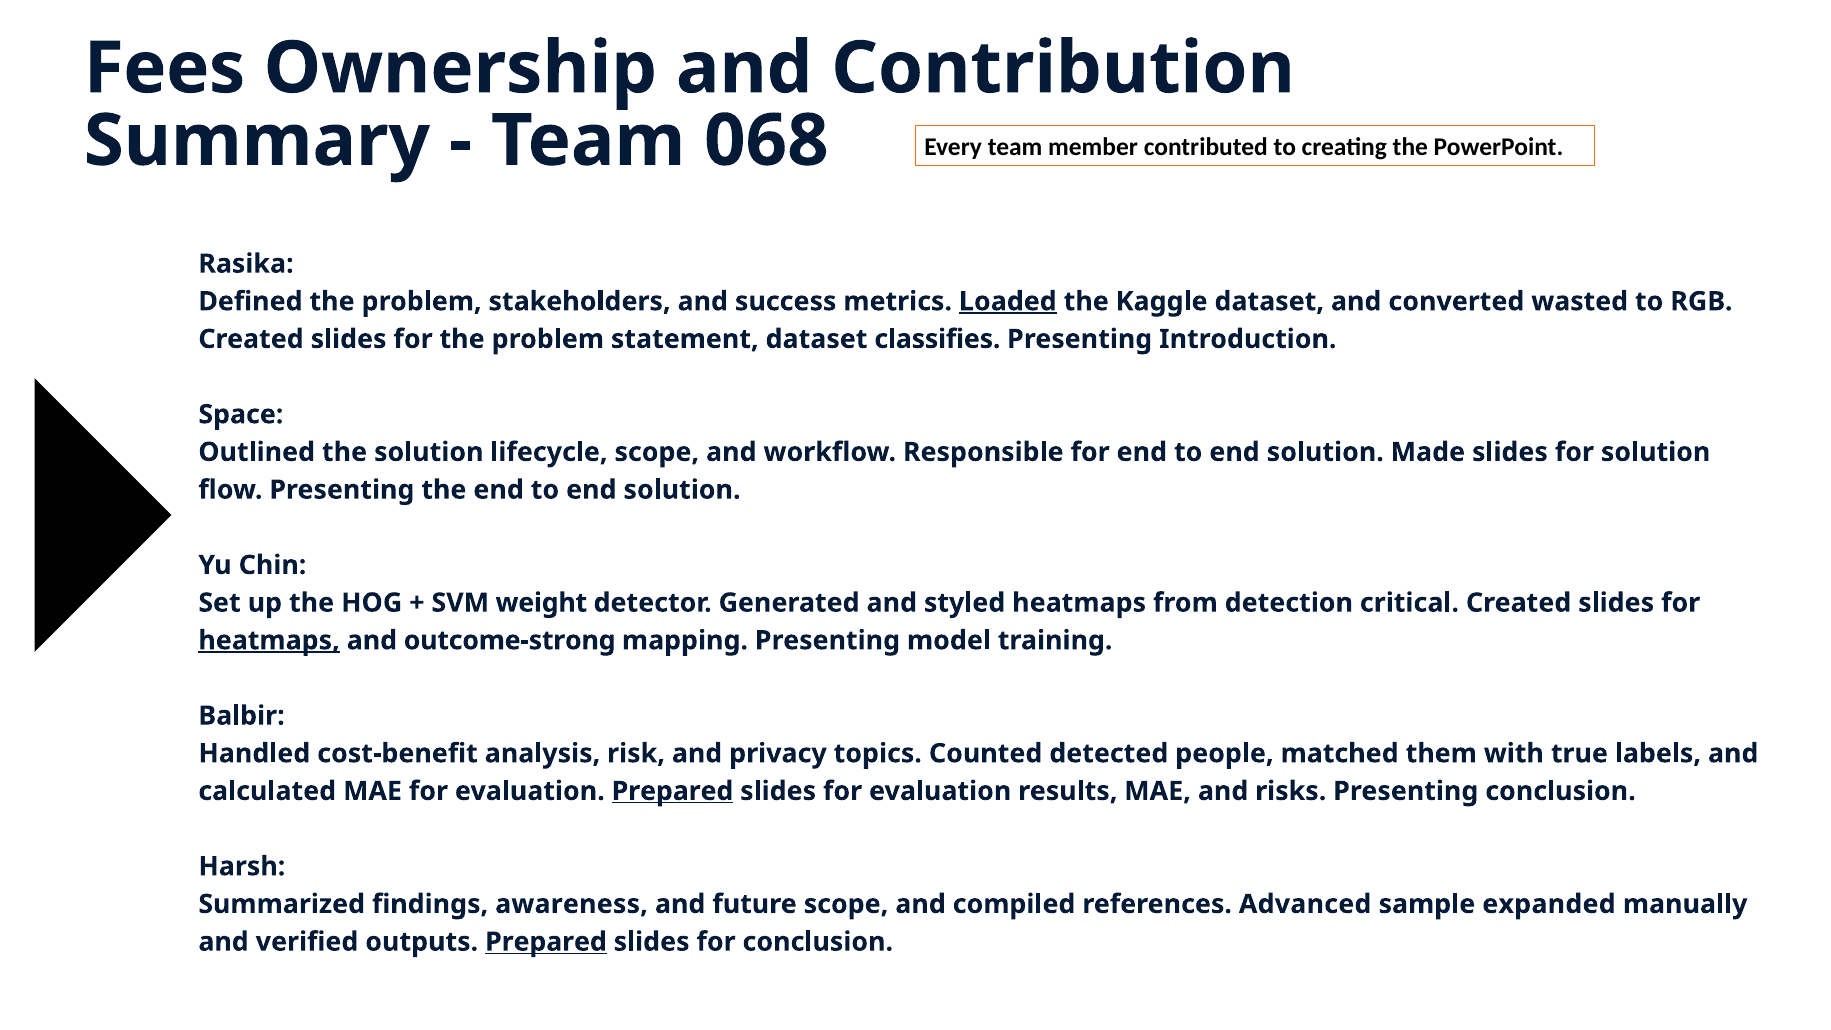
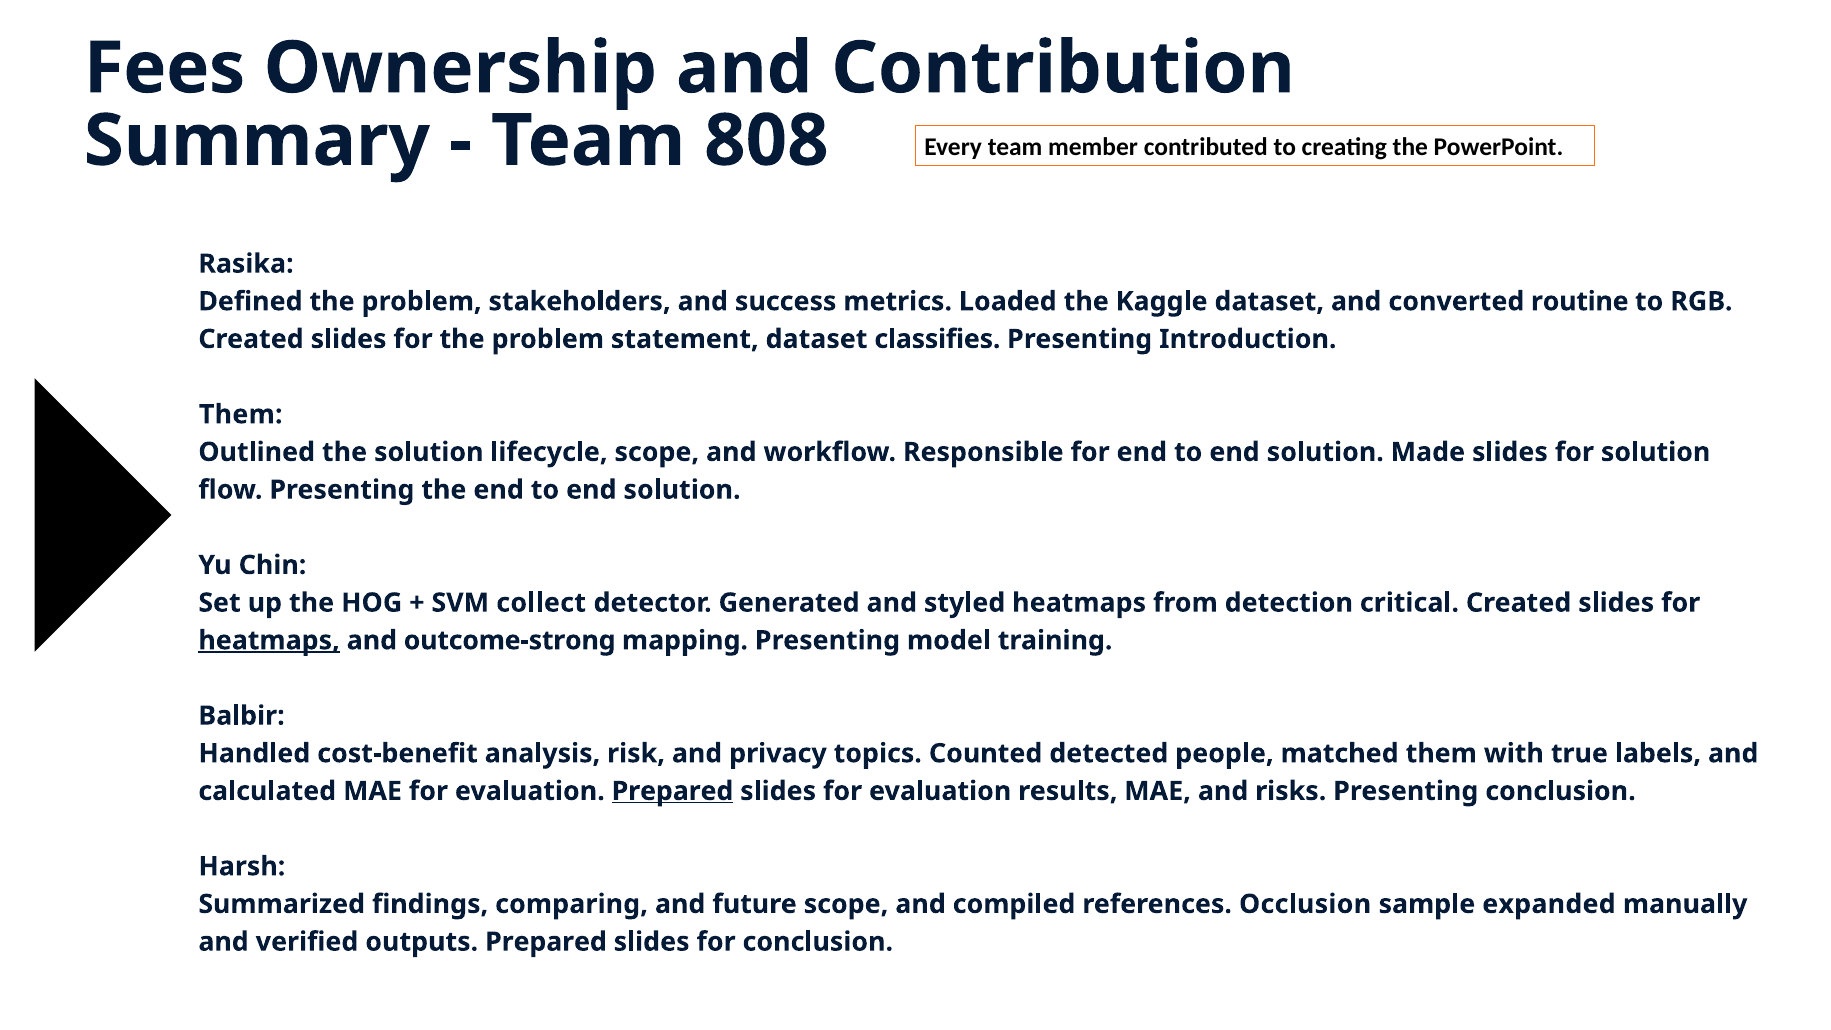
068: 068 -> 808 (766, 141)
Loaded underline: present -> none (1008, 301)
wasted: wasted -> routine (1580, 301)
Space: Space -> Them (241, 414)
weight: weight -> collect (541, 603)
awareness: awareness -> comparing (572, 904)
Advanced: Advanced -> Occlusion (1305, 904)
Prepared underline: present -> none (546, 942)
